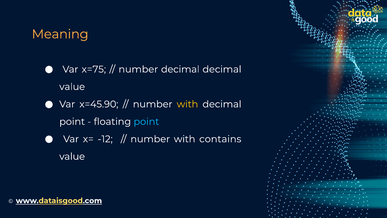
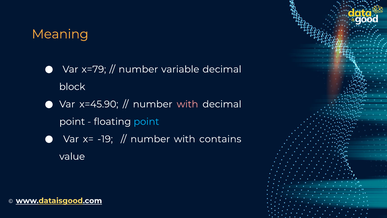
x=75: x=75 -> x=79 (94, 69)
number decimal: decimal -> variable (180, 69)
value: value -> block (72, 87)
with colour: yellow -> pink (187, 104)
-12: -12 -> -19 (105, 139)
